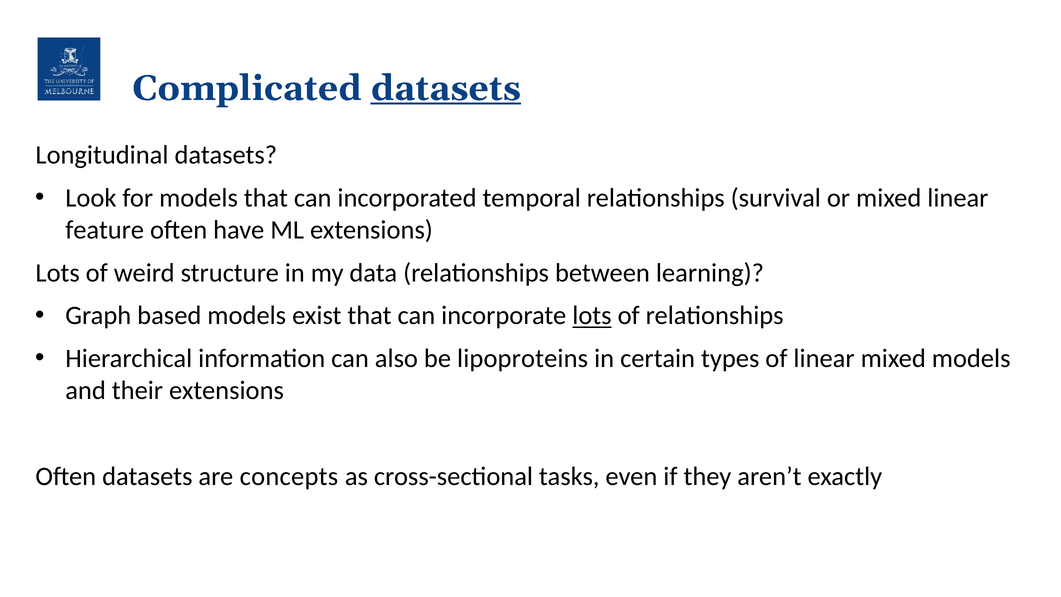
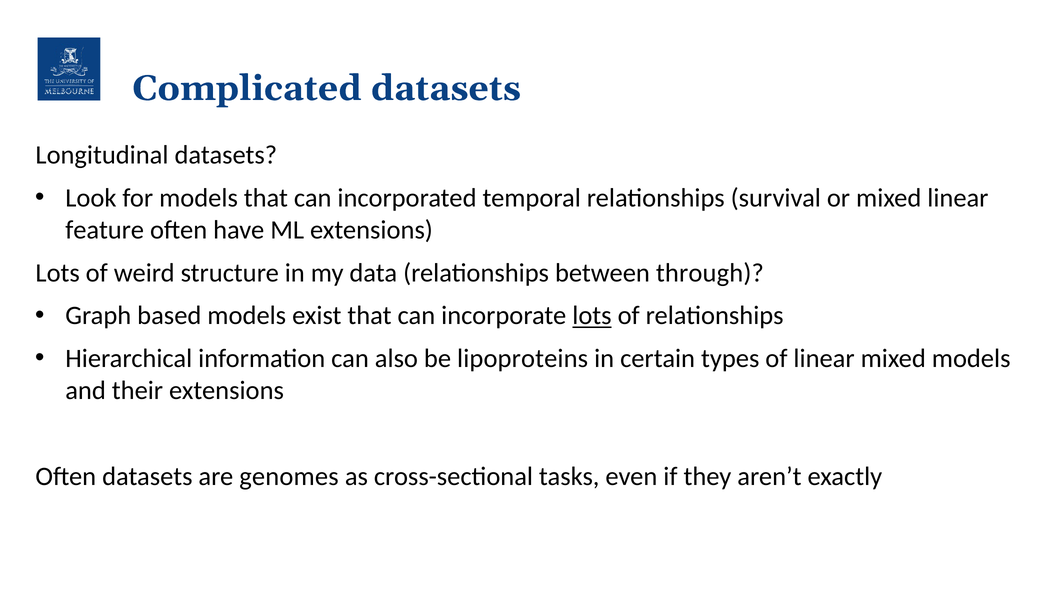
datasets underline: present -> none (446, 88)
learning: learning -> through (710, 273)
concepts: concepts -> genomes (289, 476)
